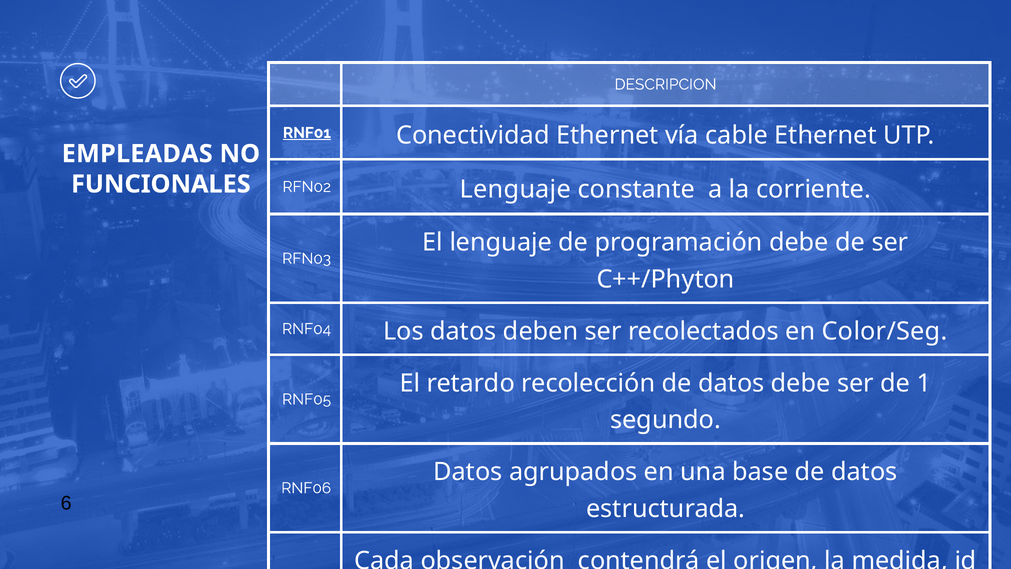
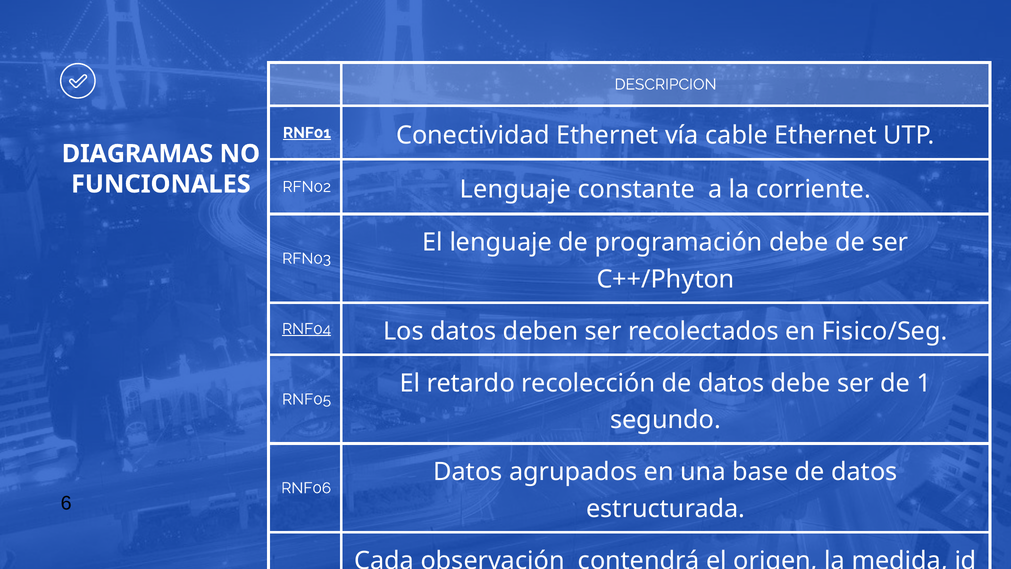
EMPLEADAS: EMPLEADAS -> DIAGRAMAS (137, 154)
RNF04 underline: none -> present (307, 329)
Color/Seg: Color/Seg -> Fisico/Seg (885, 331)
